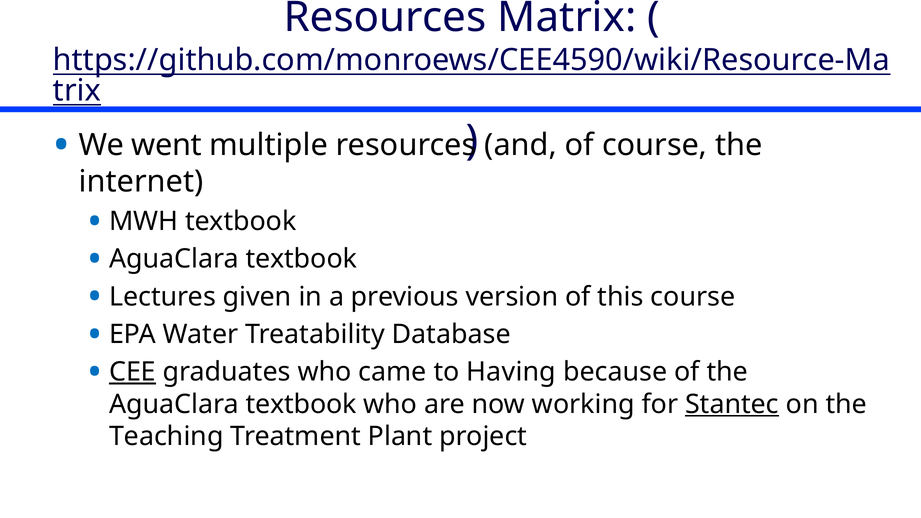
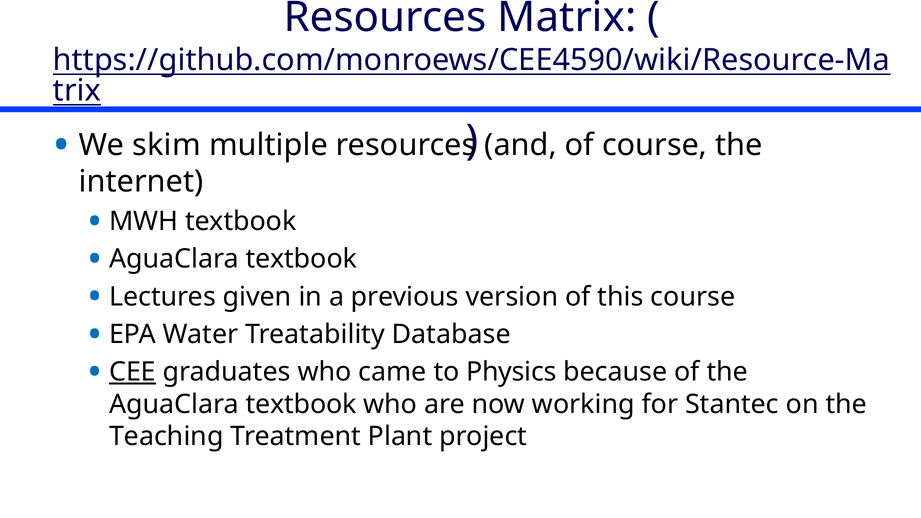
went: went -> skim (166, 145)
Having: Having -> Physics (511, 372)
Stantec underline: present -> none (732, 404)
